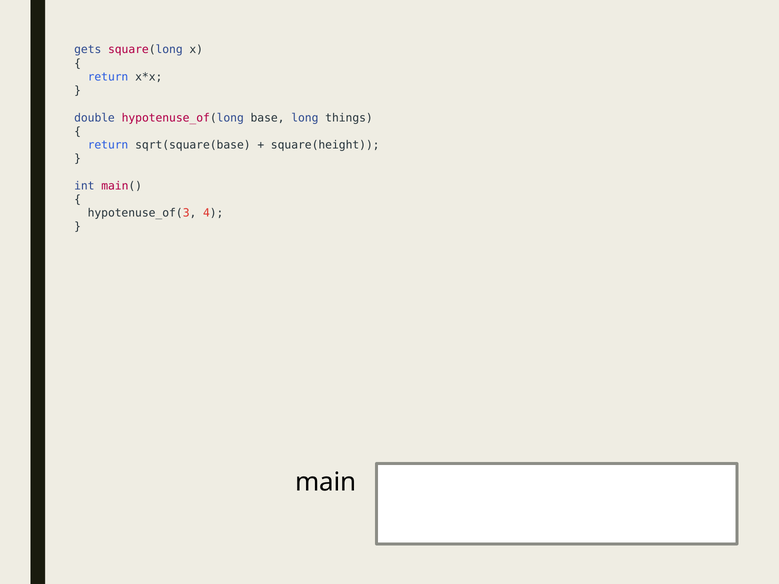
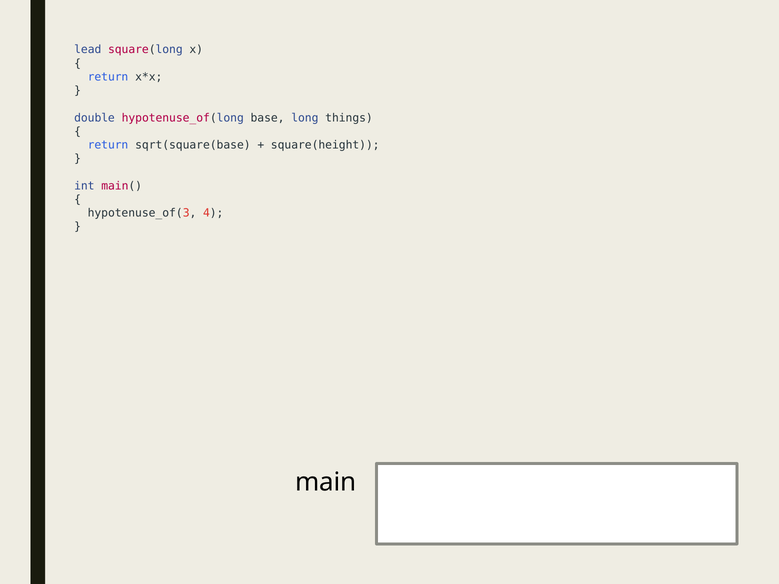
gets: gets -> lead (88, 50)
